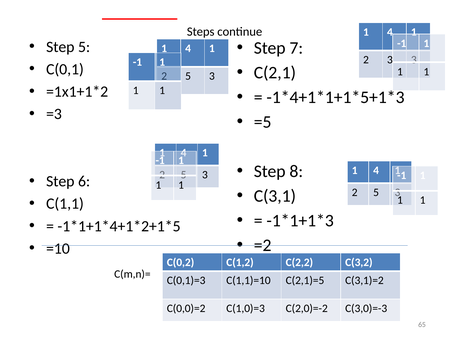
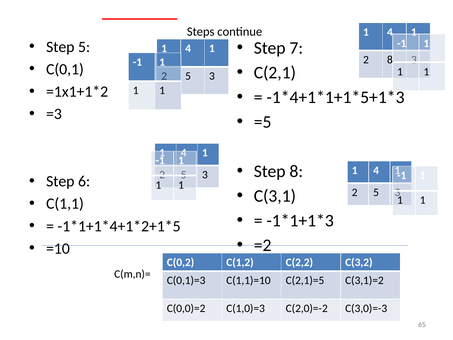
2 3: 3 -> 8 (390, 60)
